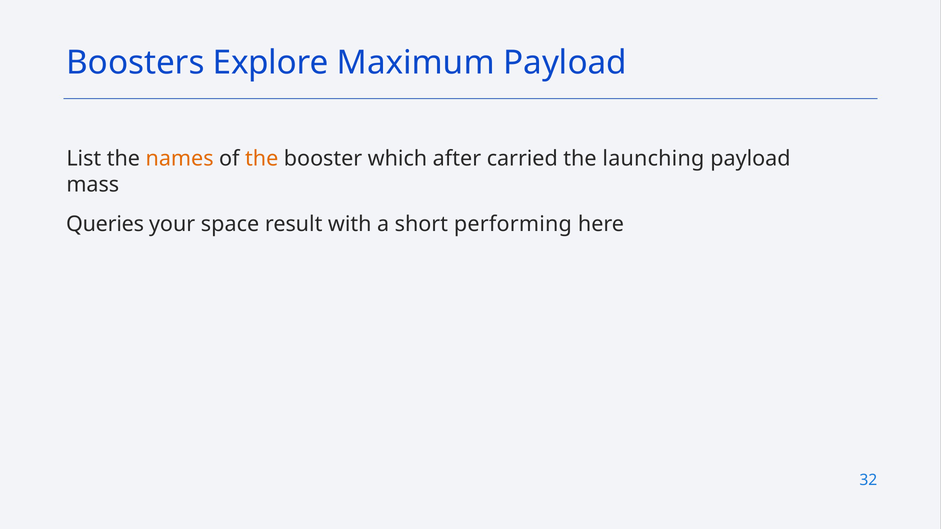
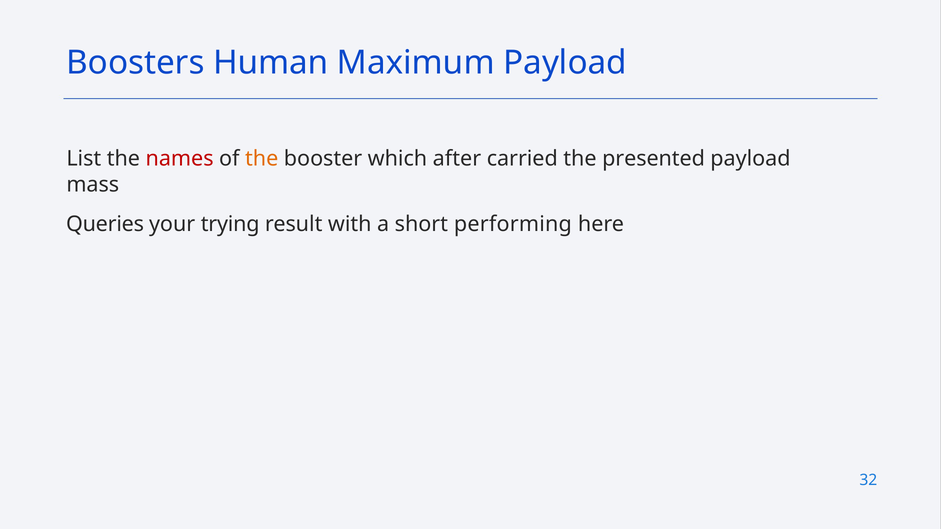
Explore: Explore -> Human (271, 63)
names colour: orange -> red (180, 159)
launching: launching -> presented (654, 159)
space: space -> trying (230, 224)
